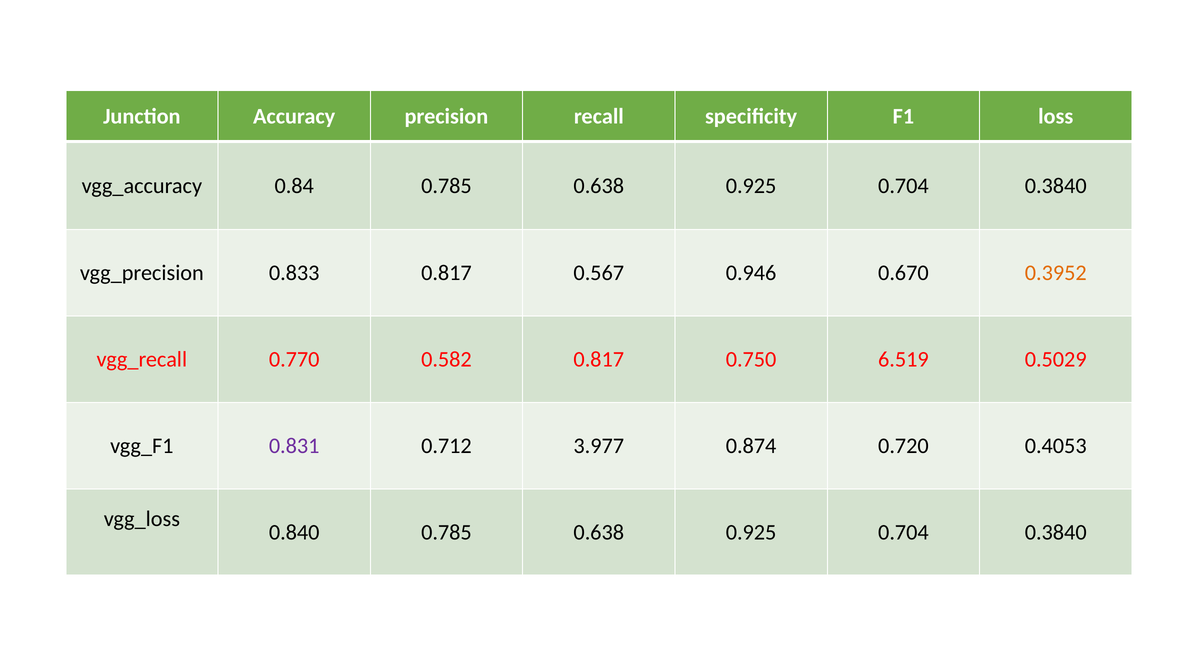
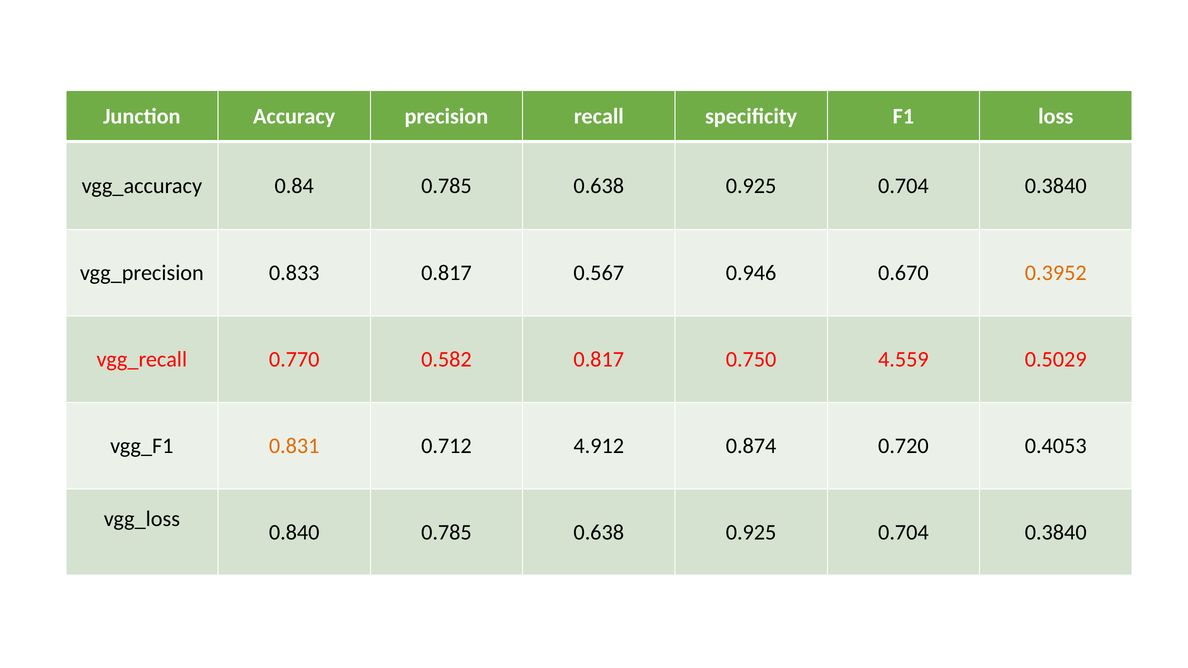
6.519: 6.519 -> 4.559 (903, 360)
0.831 colour: purple -> orange (294, 446)
3.977: 3.977 -> 4.912 (599, 446)
